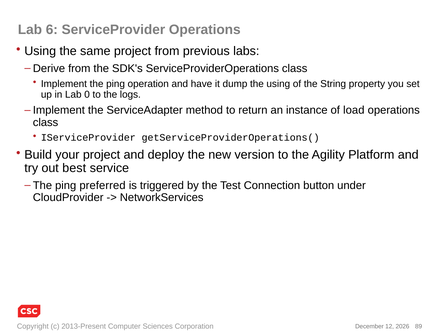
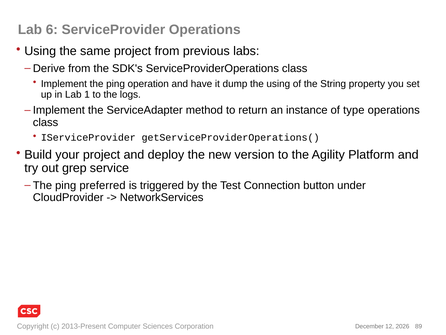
0: 0 -> 1 (87, 94)
load: load -> type (354, 110)
best: best -> grep (74, 168)
